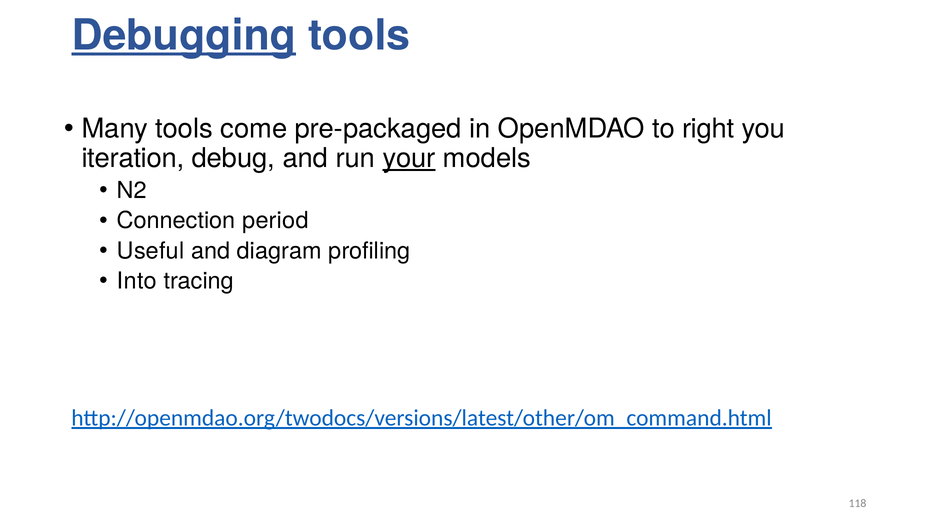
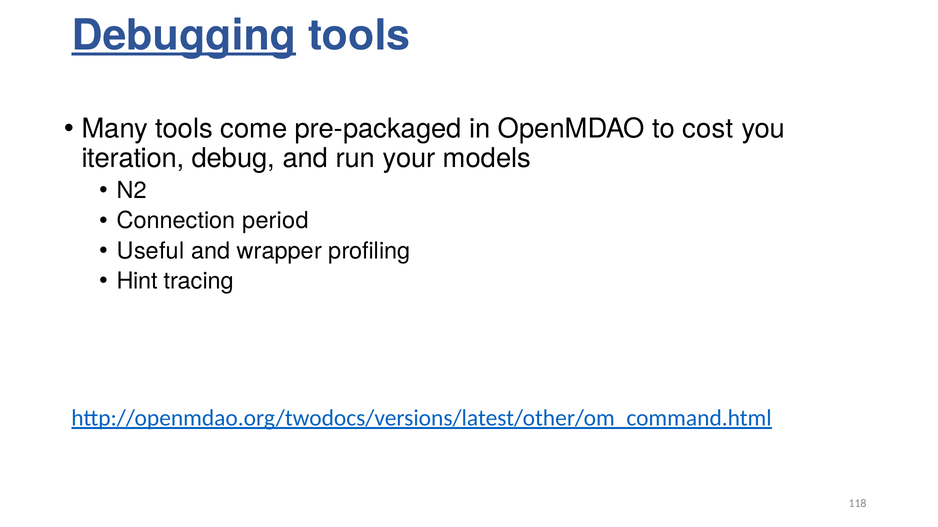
right: right -> cost (708, 129)
your underline: present -> none (409, 158)
diagram: diagram -> wrapper (279, 251)
Into: Into -> Hint (137, 281)
